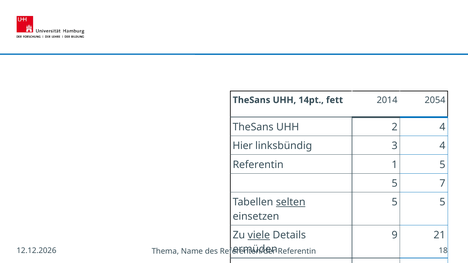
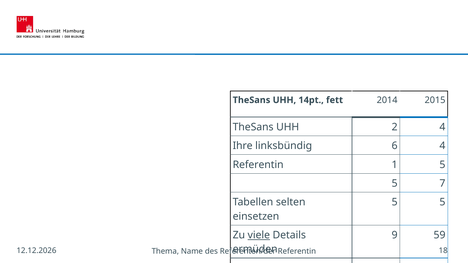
2054: 2054 -> 2015 (435, 100)
Hier: Hier -> Ihre (243, 146)
3: 3 -> 6 (395, 146)
selten underline: present -> none (291, 202)
21: 21 -> 59 (440, 235)
